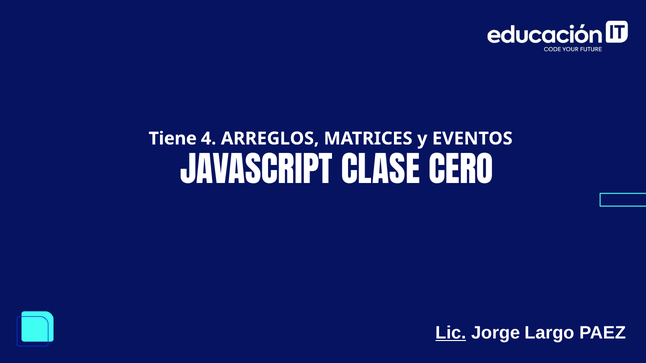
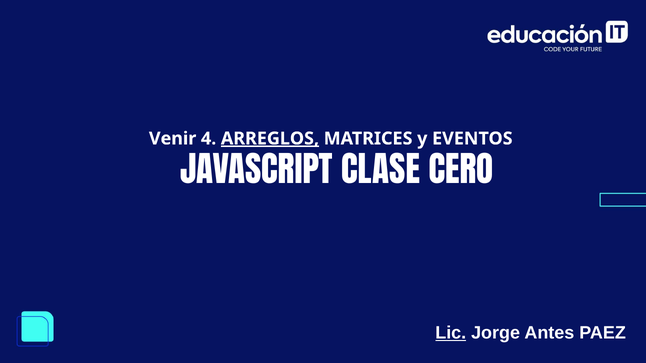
Tiene: Tiene -> Venir (173, 139)
ARREGLOS underline: none -> present (270, 139)
Largo: Largo -> Antes (549, 333)
